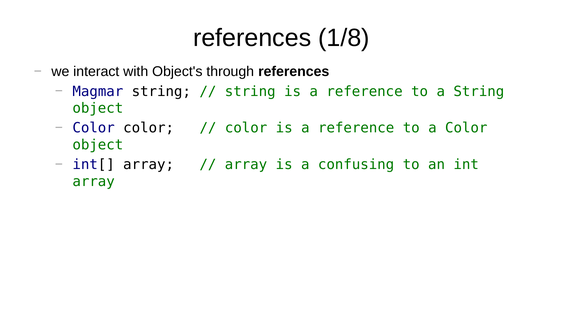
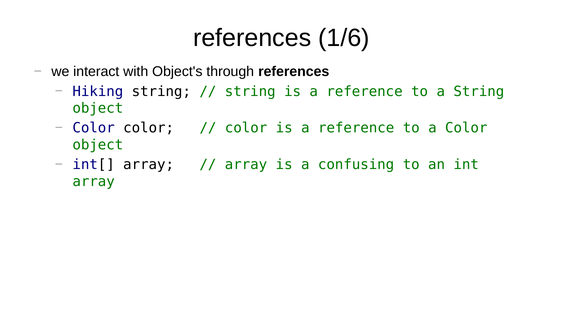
1/8: 1/8 -> 1/6 (344, 38)
Magmar: Magmar -> Hiking (98, 91)
